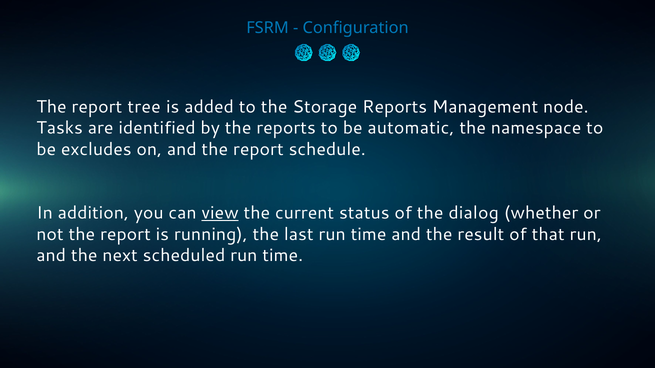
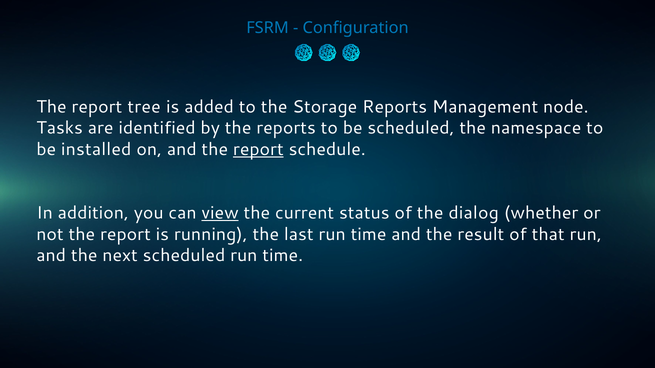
be automatic: automatic -> scheduled (411, 128)
excludes: excludes -> installed (96, 149)
report underline: none -> present (258, 149)
